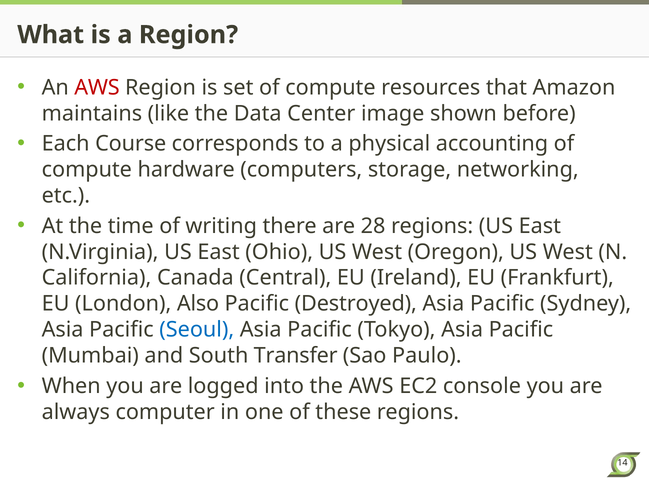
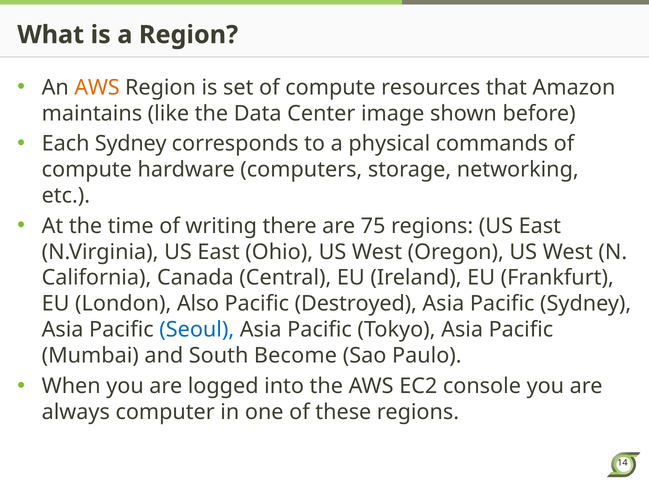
AWS colour: red -> orange (97, 87)
Each Course: Course -> Sydney (131, 144)
accounting: accounting -> commands (492, 144)
28: 28 -> 75 (373, 226)
Transfer: Transfer -> Become (295, 356)
